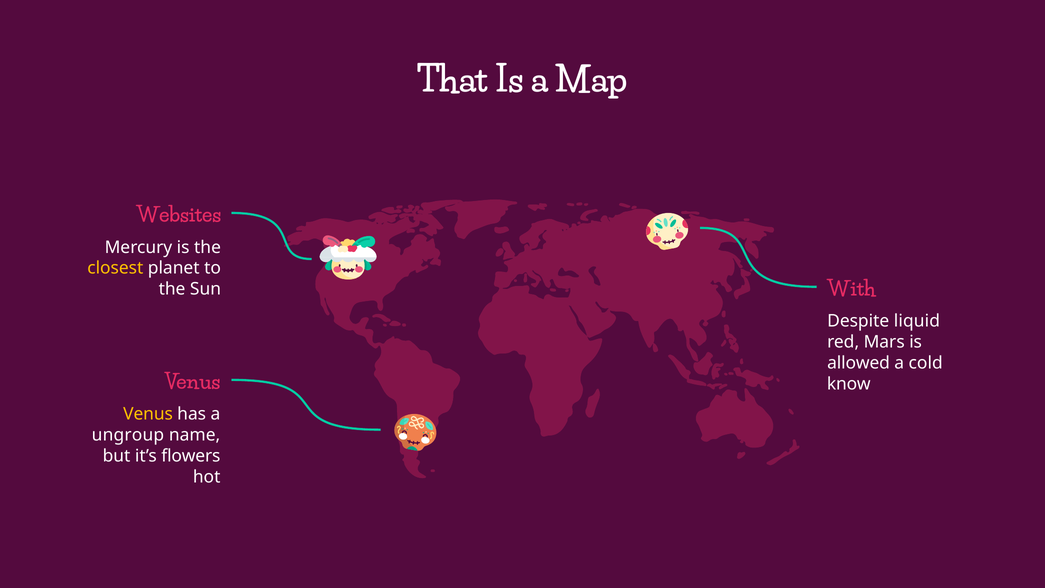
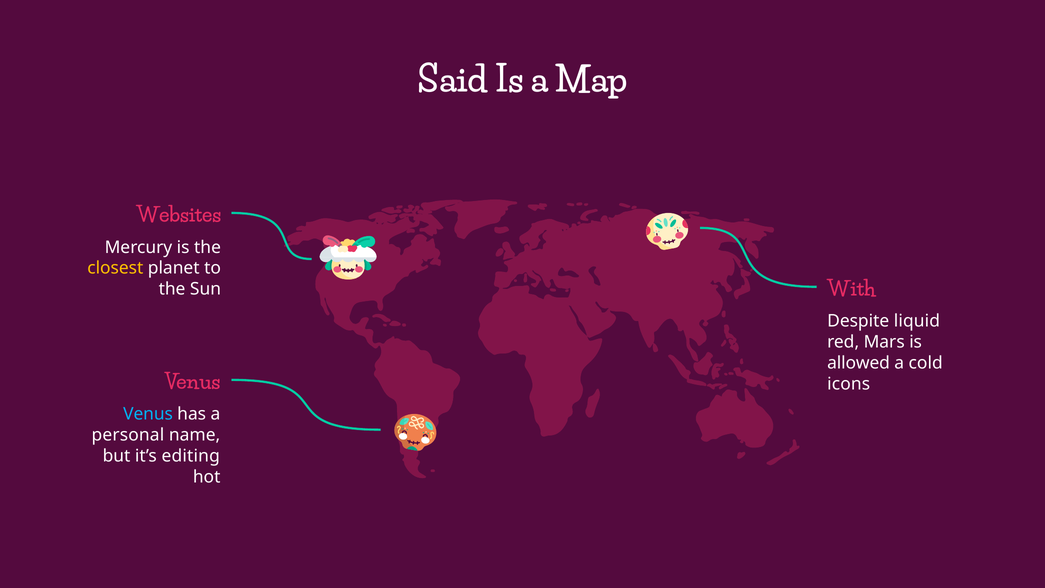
That: That -> Said (452, 80)
know: know -> icons (849, 384)
Venus colour: yellow -> light blue (148, 414)
ungroup: ungroup -> personal (128, 435)
flowers: flowers -> editing (191, 456)
